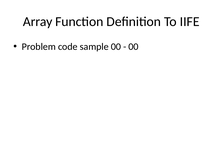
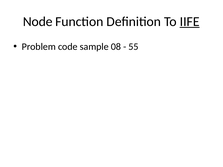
Array: Array -> Node (38, 22)
IIFE underline: none -> present (190, 22)
sample 00: 00 -> 08 (116, 47)
00: 00 -> 55 (133, 47)
